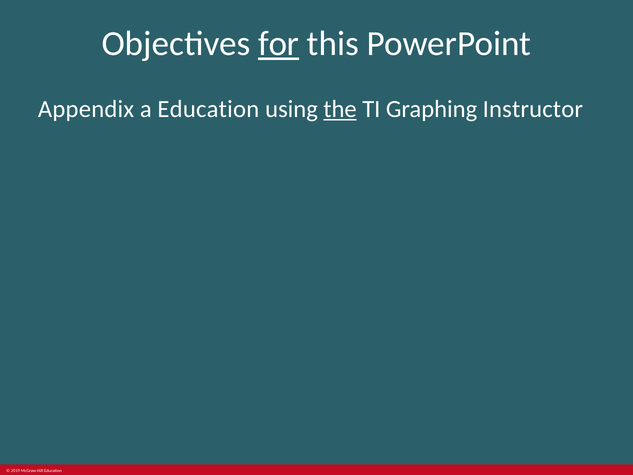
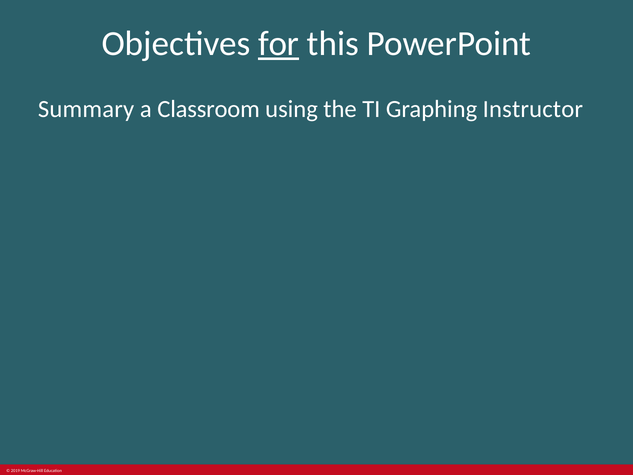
Appendix: Appendix -> Summary (86, 109)
a Education: Education -> Classroom (209, 109)
the underline: present -> none (340, 109)
